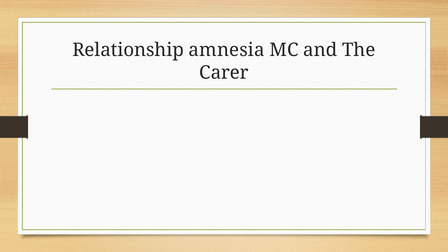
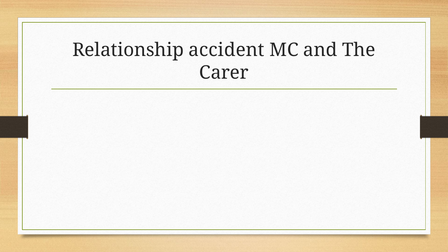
amnesia: amnesia -> accident (227, 50)
